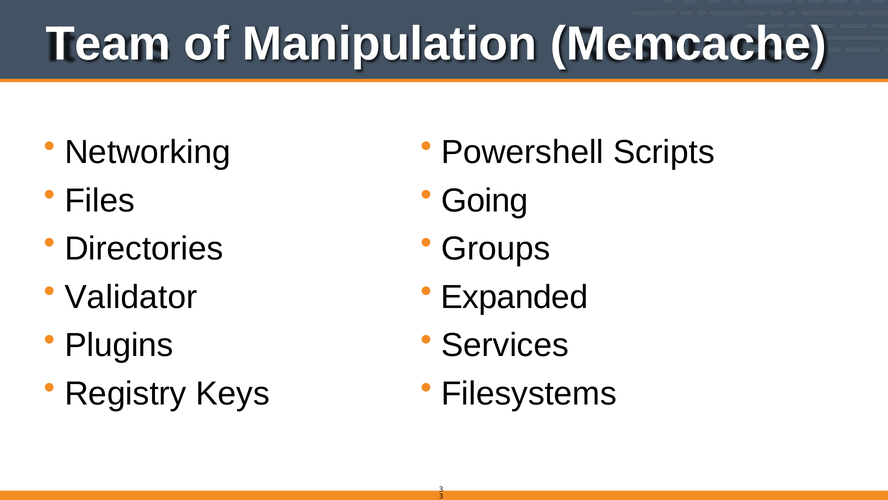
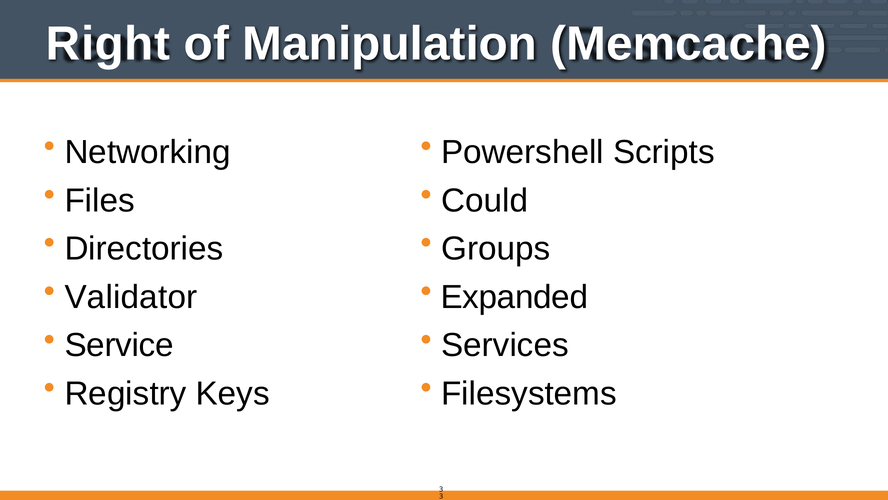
Team: Team -> Right (108, 44)
Going: Going -> Could (485, 200)
Plugins: Plugins -> Service (119, 345)
